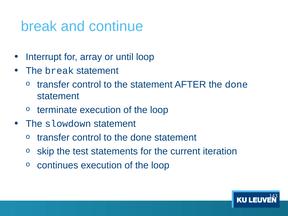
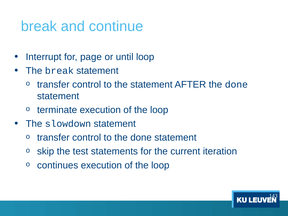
array: array -> page (91, 57)
